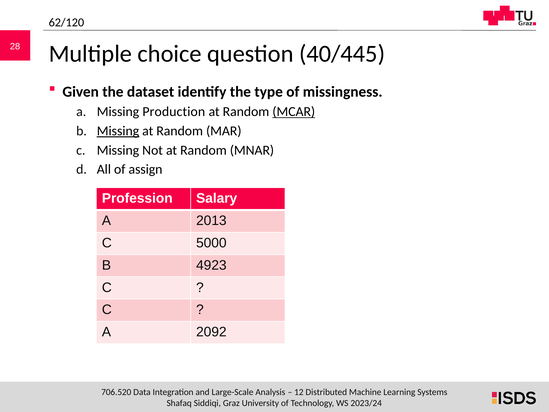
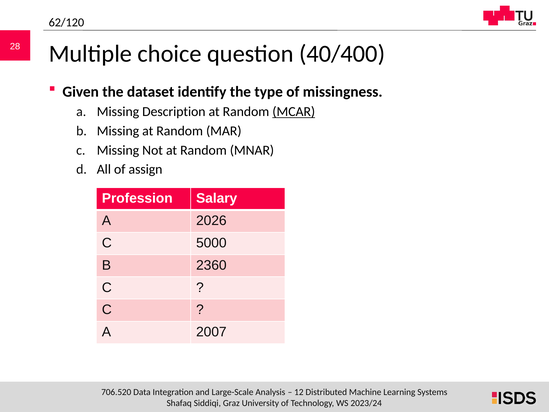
40/445: 40/445 -> 40/400 (342, 54)
Production: Production -> Description (174, 112)
Missing underline: present -> none (118, 131)
2013: 2013 -> 2026 (211, 221)
4923: 4923 -> 2360 (211, 265)
2092: 2092 -> 2007 (211, 332)
